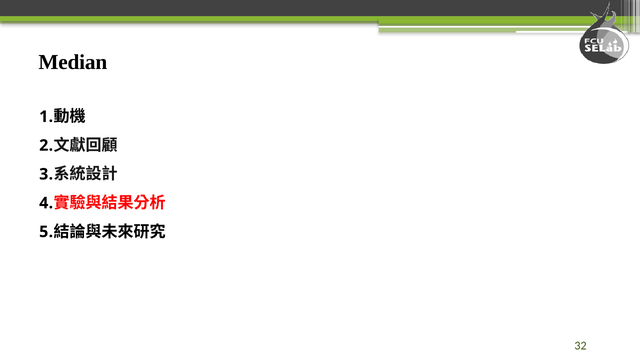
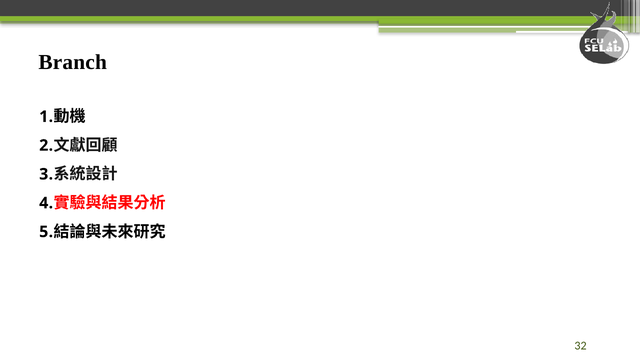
Median: Median -> Branch (73, 62)
